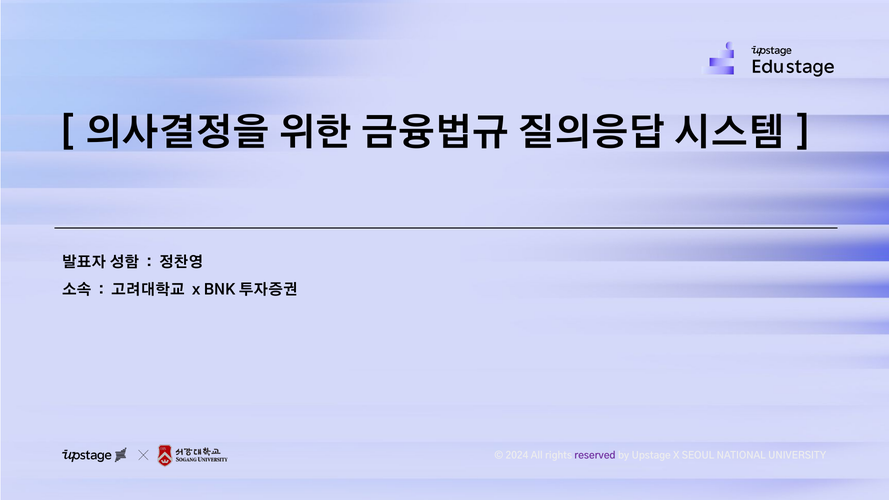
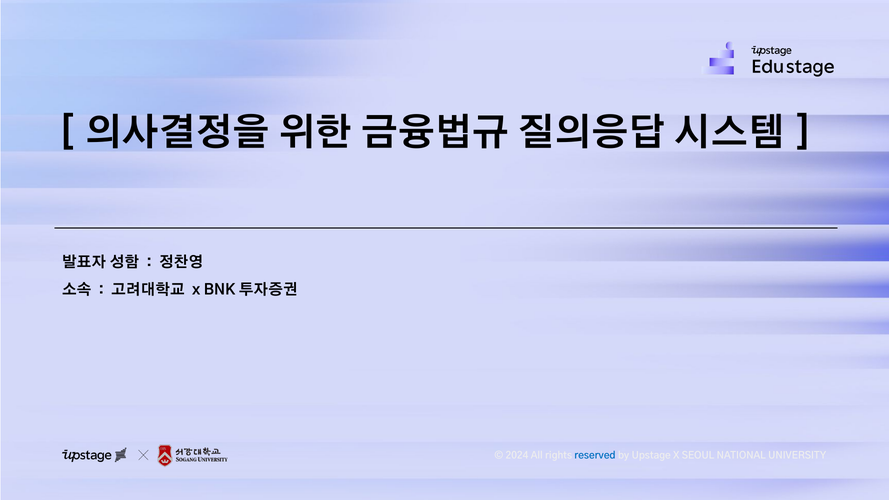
reserved colour: purple -> blue (595, 456)
